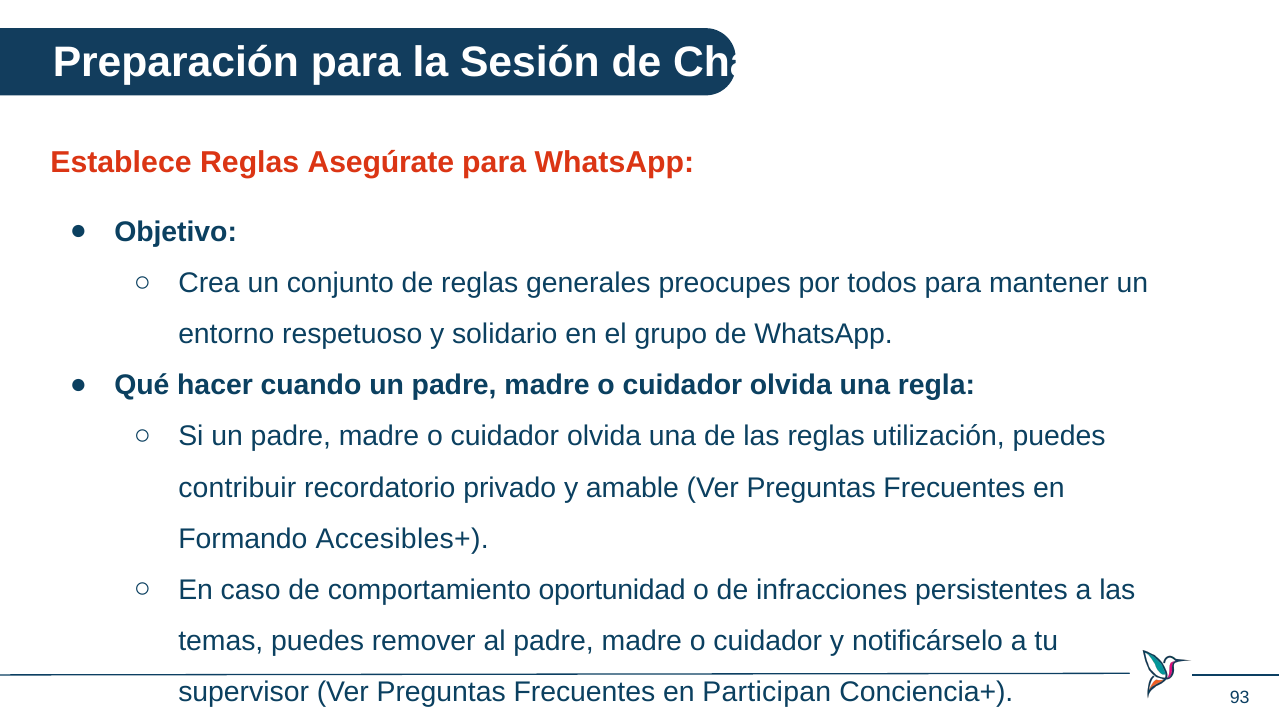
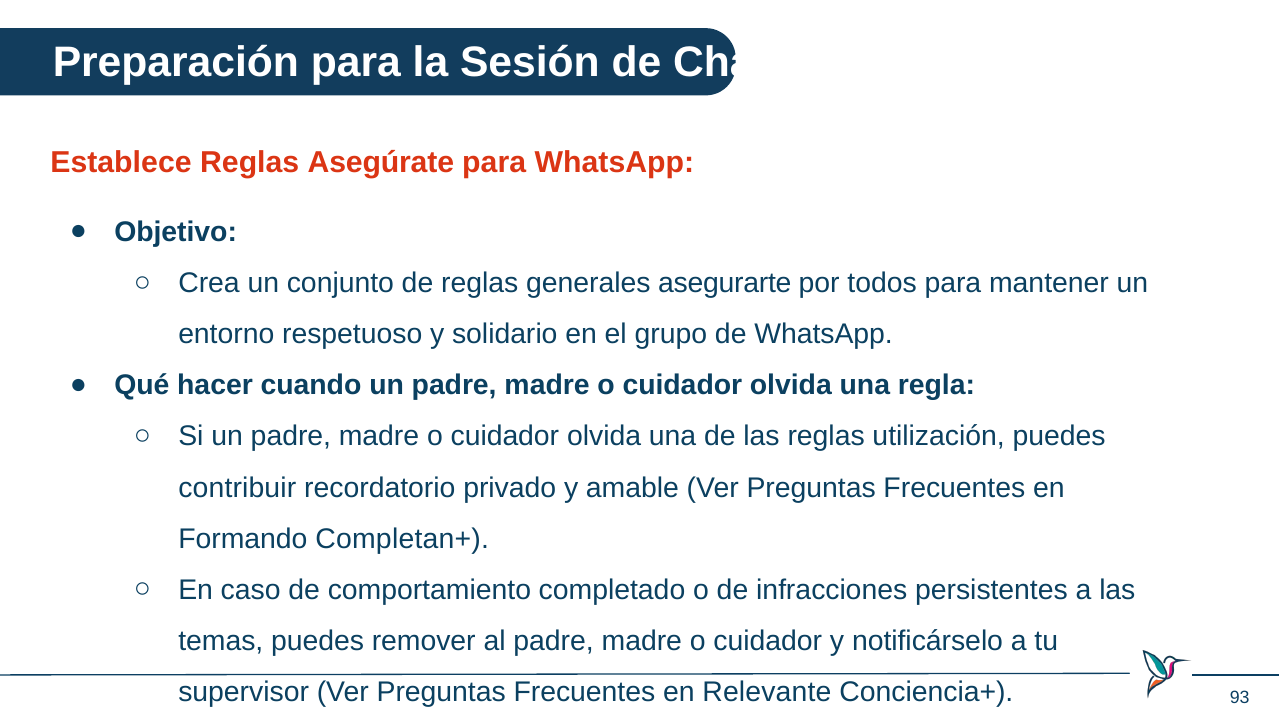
preocupes: preocupes -> asegurarte (725, 284)
Accesibles+: Accesibles+ -> Completan+ (402, 539)
oportunidad: oportunidad -> completado (612, 590)
Participan: Participan -> Relevante (767, 692)
